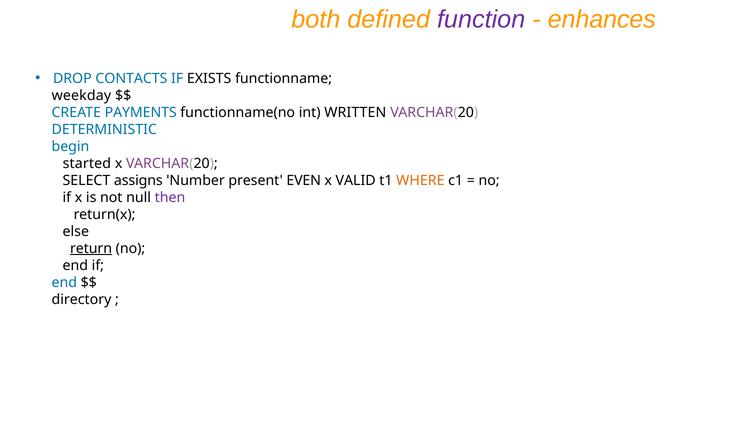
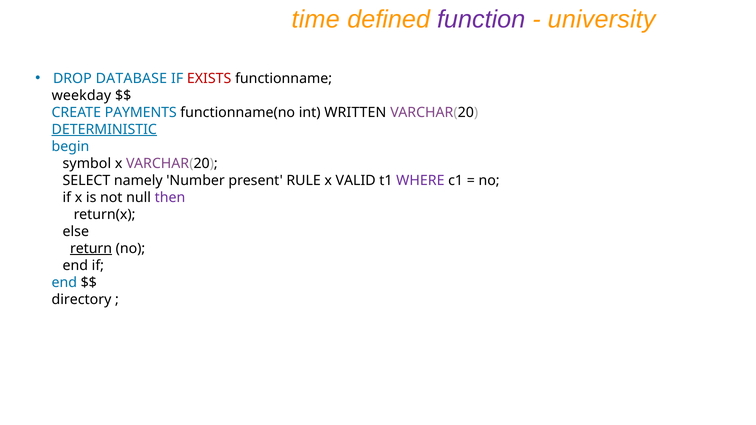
both: both -> time (316, 20)
enhances: enhances -> university (602, 20)
CONTACTS: CONTACTS -> DATABASE (131, 79)
EXISTS colour: black -> red (209, 79)
DETERMINISTIC underline: none -> present (104, 130)
started: started -> symbol (87, 164)
assigns: assigns -> namely (138, 181)
EVEN: EVEN -> RULE (304, 181)
WHERE colour: orange -> purple (420, 181)
